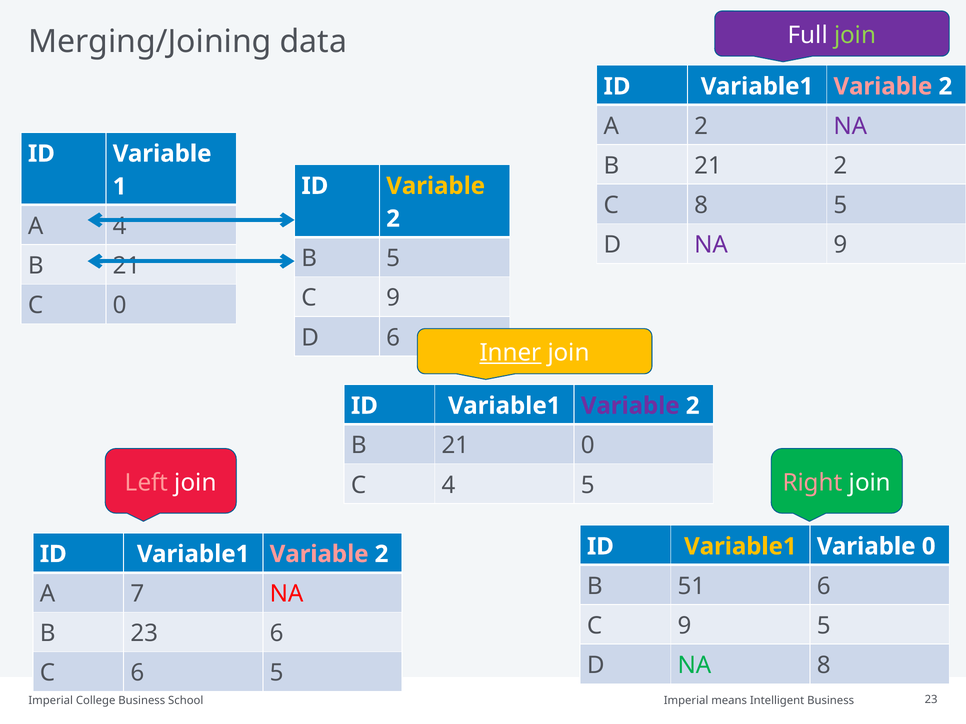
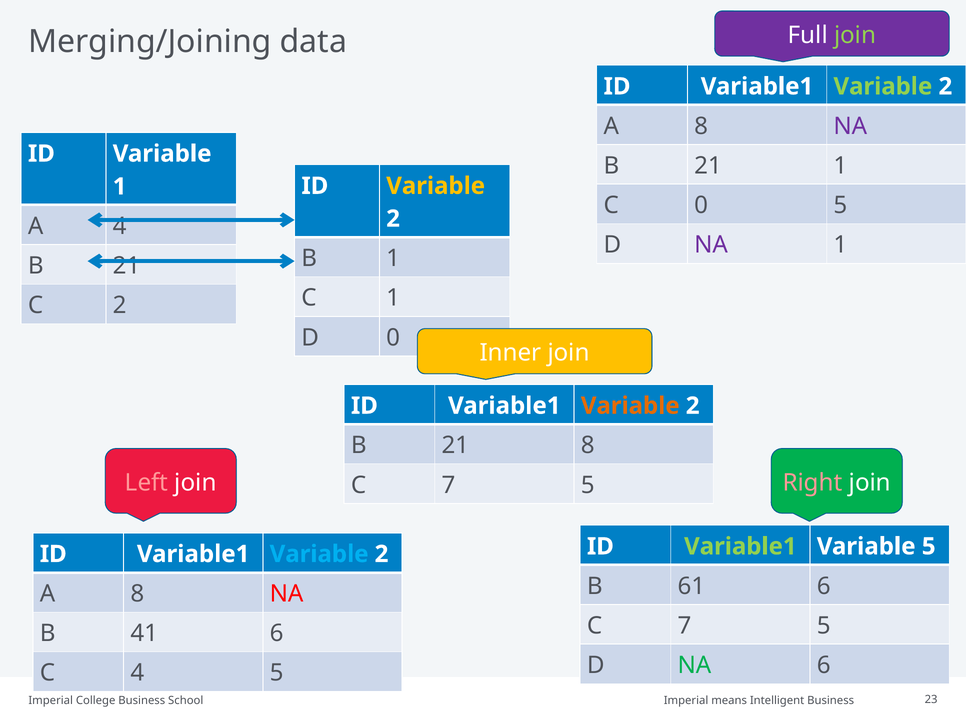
Variable colour: pink -> light green (883, 86)
2: 2 -> 8 (701, 126)
21 2: 2 -> 1 (840, 166)
C 8: 8 -> 0 (701, 205)
NA 9: 9 -> 1 (840, 245)
B 5: 5 -> 1 (393, 258)
9: 9 -> 1 (393, 298)
C 0: 0 -> 2 (120, 306)
D 6: 6 -> 0 (393, 338)
Inner underline: present -> none (510, 353)
Variable colour: purple -> orange (630, 406)
21 0: 0 -> 8 (588, 446)
4: 4 -> 7 (448, 485)
Variable1 colour: yellow -> light green (740, 547)
Variable 0: 0 -> 5 (929, 547)
Variable colour: pink -> light blue (319, 554)
51: 51 -> 61 (691, 586)
7: 7 -> 8 (137, 594)
9: 9 -> 7 (684, 626)
B 23: 23 -> 41 (144, 634)
NA 8: 8 -> 6 (824, 666)
C 6: 6 -> 4 (137, 673)
